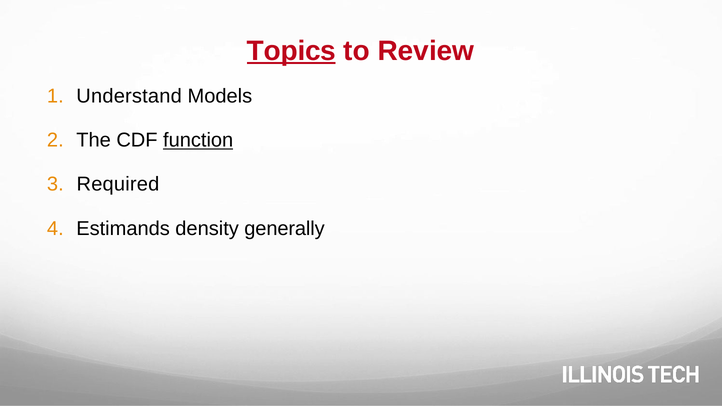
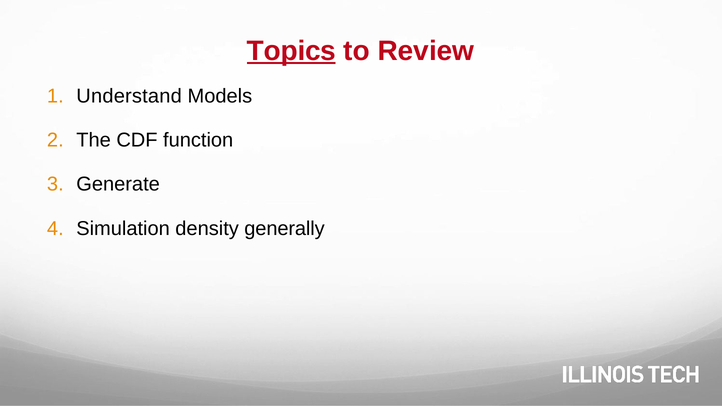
function underline: present -> none (198, 140)
Required: Required -> Generate (118, 184)
Estimands: Estimands -> Simulation (123, 229)
